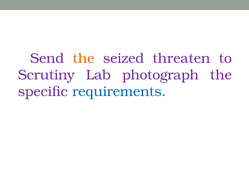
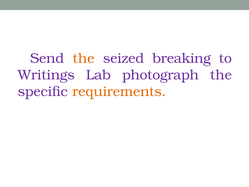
threaten: threaten -> breaking (182, 58)
Scrutiny: Scrutiny -> Writings (46, 75)
requirements colour: blue -> orange (119, 91)
